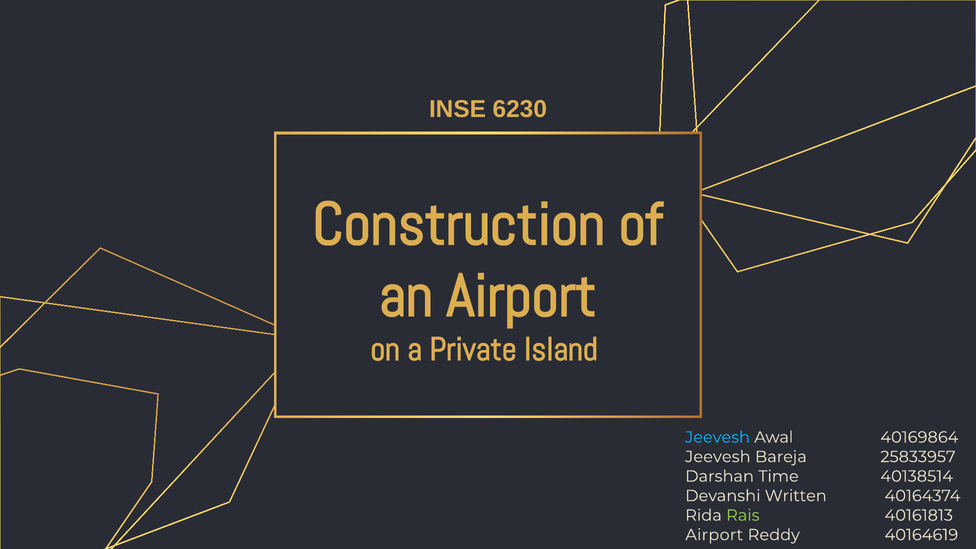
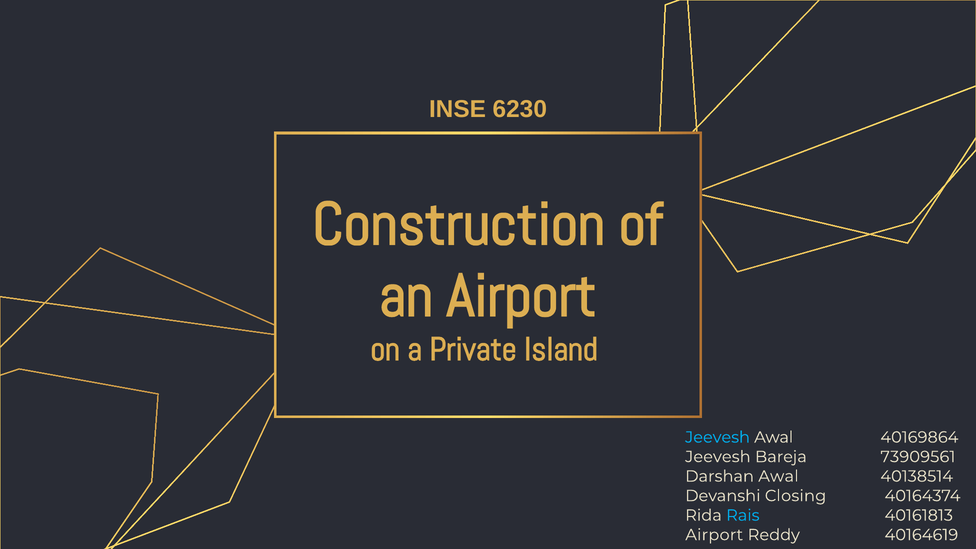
25833957: 25833957 -> 73909561 (918, 457)
Darshan Time: Time -> Awal (778, 476)
Written: Written -> Closing (796, 496)
Rais colour: light green -> light blue (743, 515)
